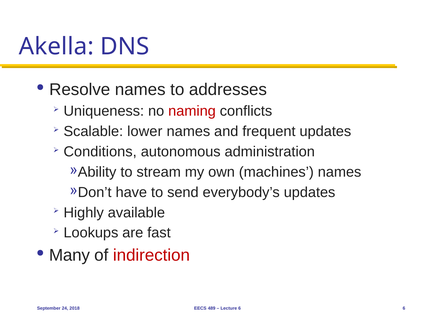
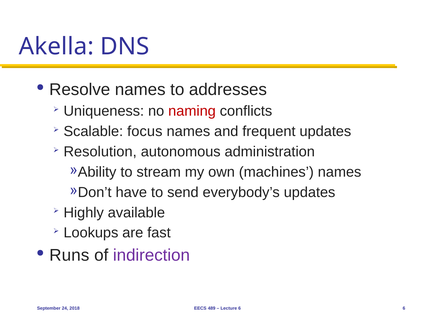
lower: lower -> focus (145, 132)
Conditions: Conditions -> Resolution (100, 152)
Many: Many -> Runs (69, 255)
indirection colour: red -> purple (151, 255)
